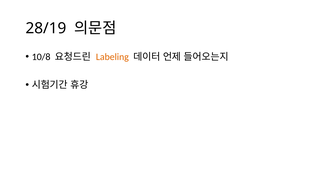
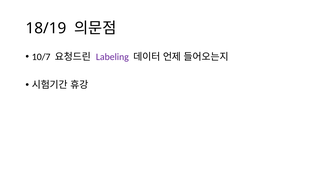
28/19: 28/19 -> 18/19 (46, 28)
10/8: 10/8 -> 10/7 (41, 57)
Labeling colour: orange -> purple (112, 57)
